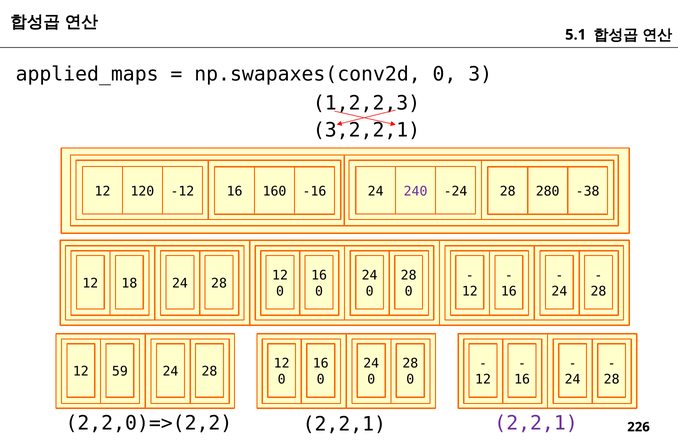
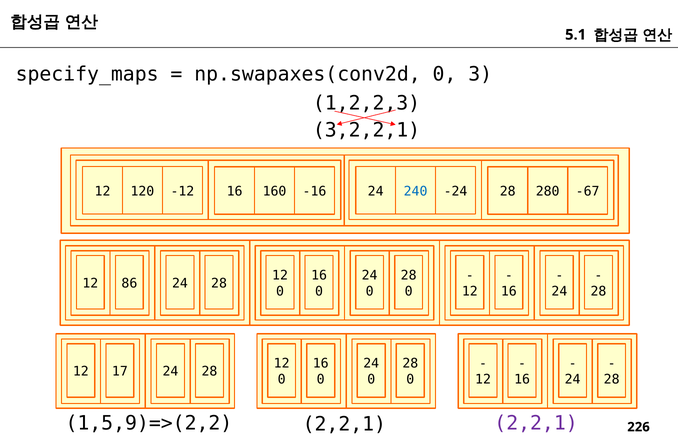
applied_maps: applied_maps -> specify_maps (87, 74)
240 colour: purple -> blue (416, 191)
-38: -38 -> -67 (588, 192)
18: 18 -> 86 (129, 283)
59: 59 -> 17 (120, 372)
2,2,0)=>(2,2: 2,2,0)=>(2,2 -> 1,5,9)=>(2,2 (149, 424)
